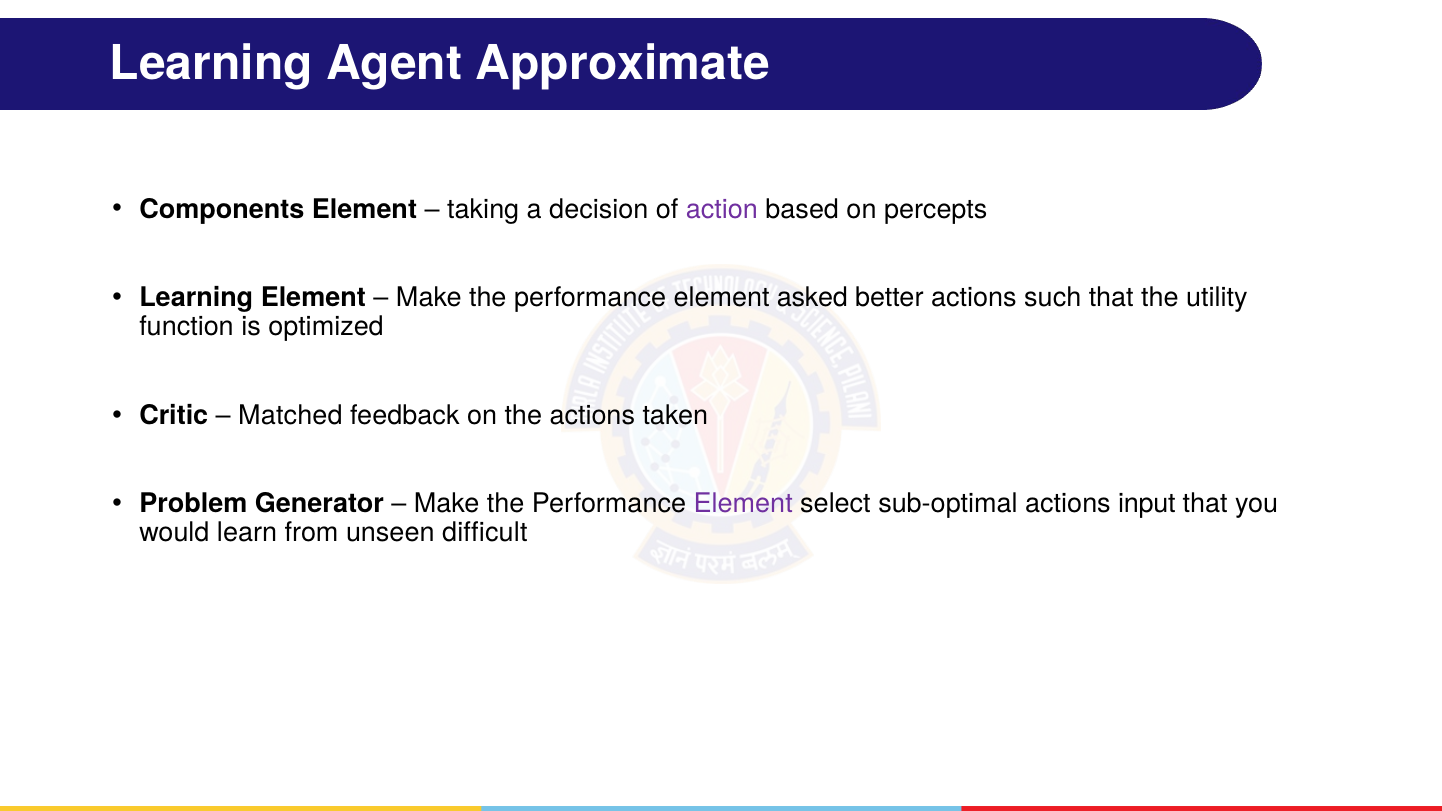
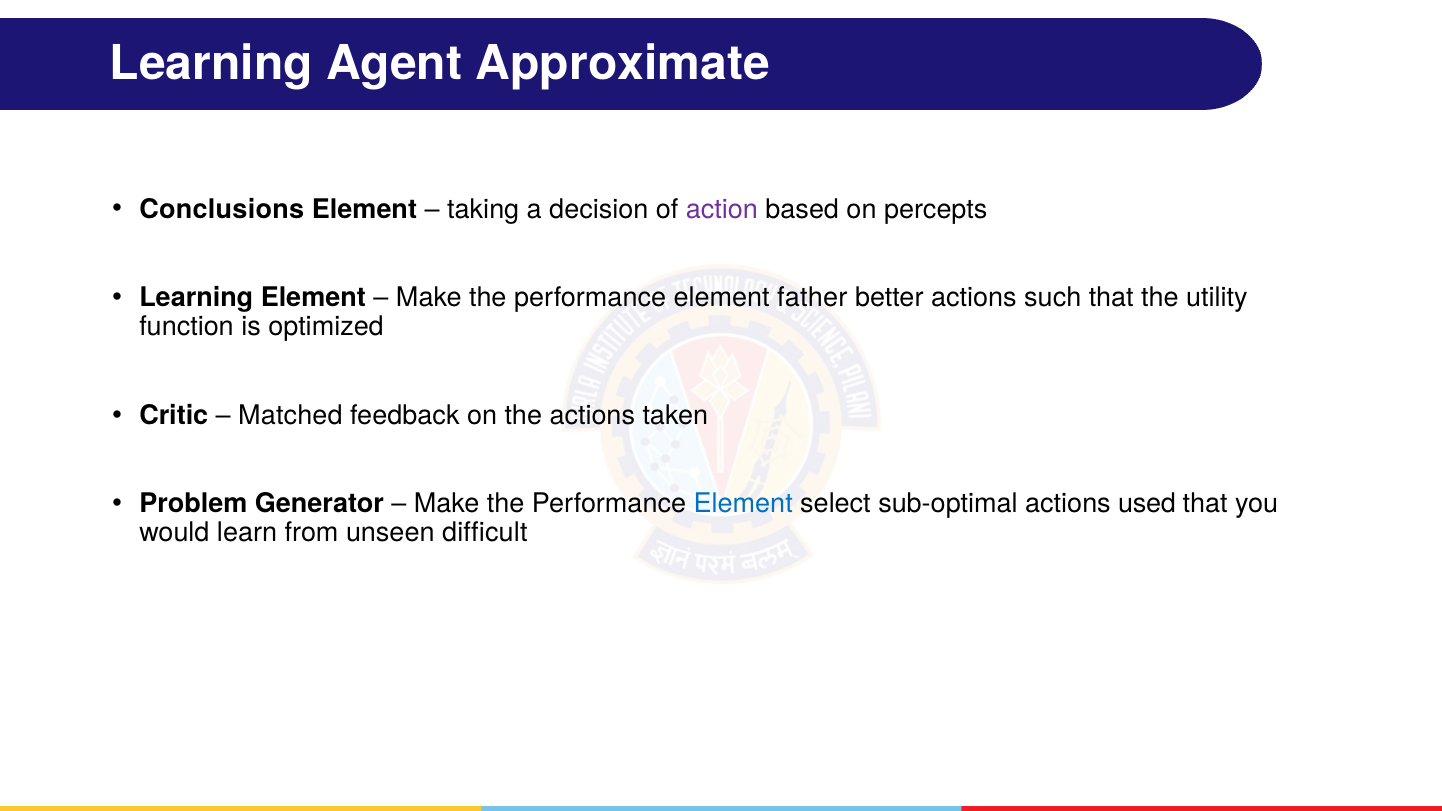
Components: Components -> Conclusions (222, 209)
asked: asked -> father (812, 298)
Element colour: purple -> blue (743, 504)
input: input -> used (1147, 504)
